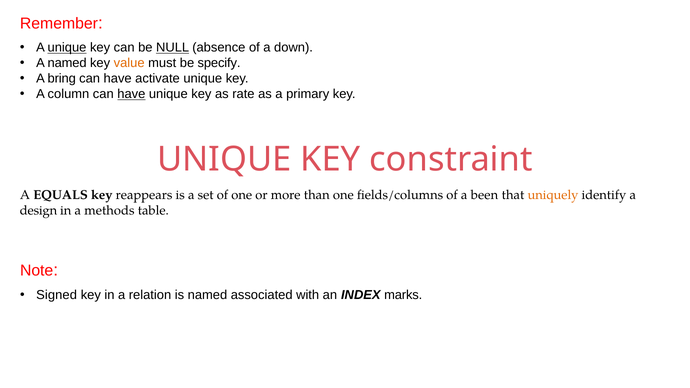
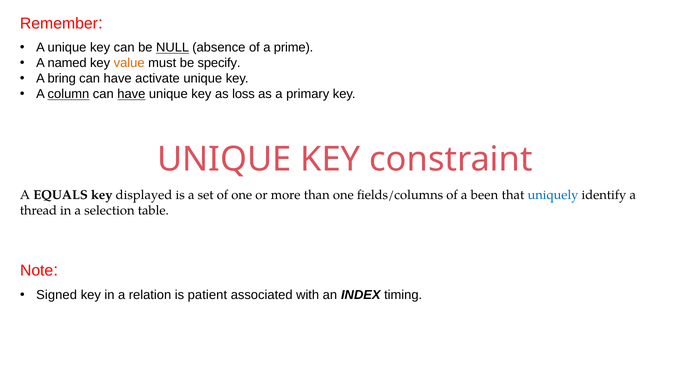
unique underline: present -> none (67, 48)
down: down -> prime (294, 48)
column underline: none -> present (68, 94)
rate: rate -> loss (243, 94)
reappears: reappears -> displayed (144, 195)
uniquely colour: orange -> blue (553, 195)
design: design -> thread (38, 211)
methods: methods -> selection (109, 211)
is named: named -> patient (207, 295)
marks: marks -> timing (403, 295)
